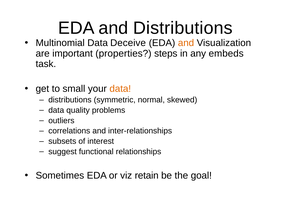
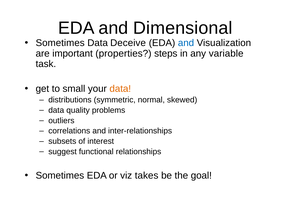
and Distributions: Distributions -> Dimensional (183, 28)
Multinomial: Multinomial -> Sometimes (60, 43)
and colour: orange -> blue (186, 43)
embeds: embeds -> variable (226, 53)
retain: retain -> takes (147, 176)
